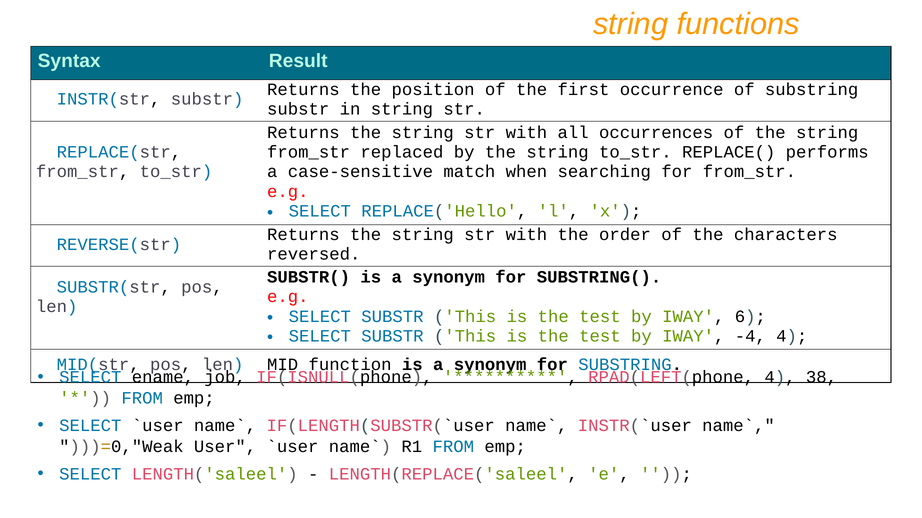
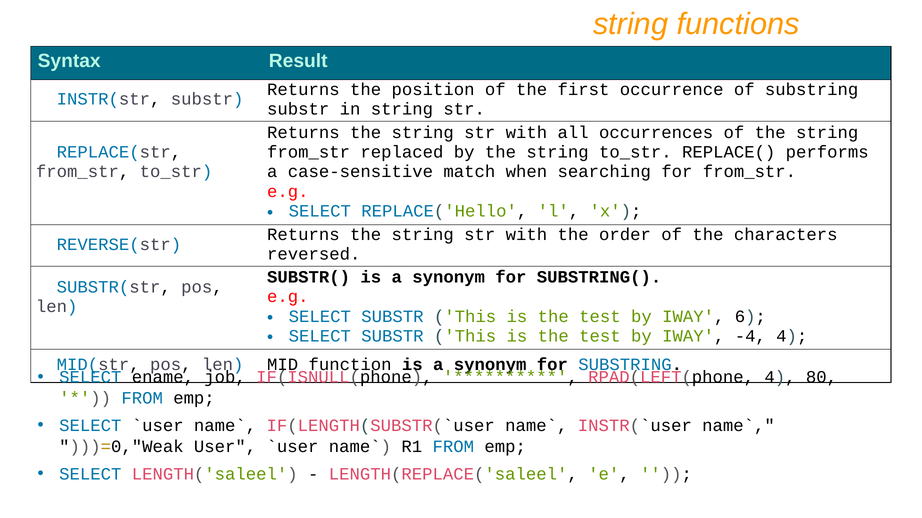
38: 38 -> 80 (822, 378)
